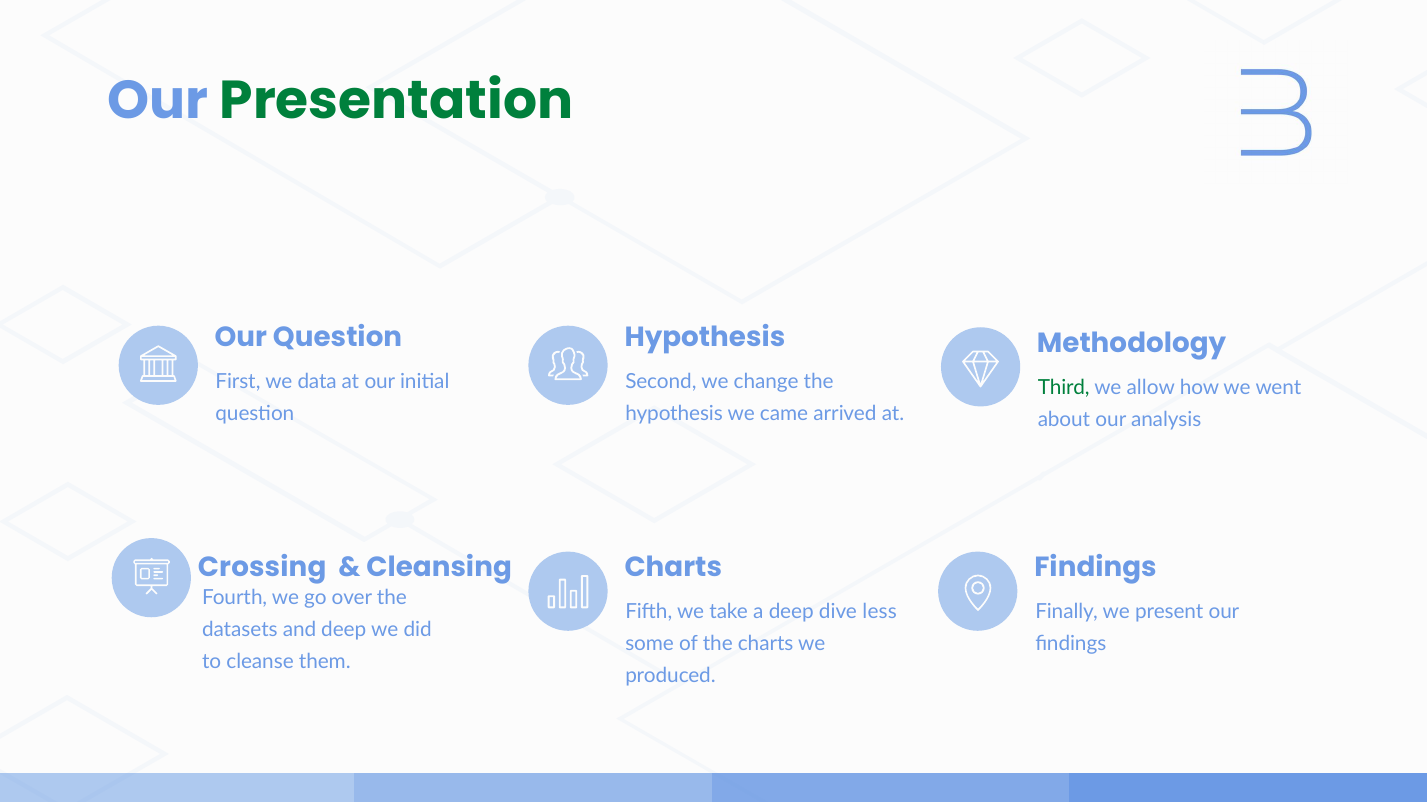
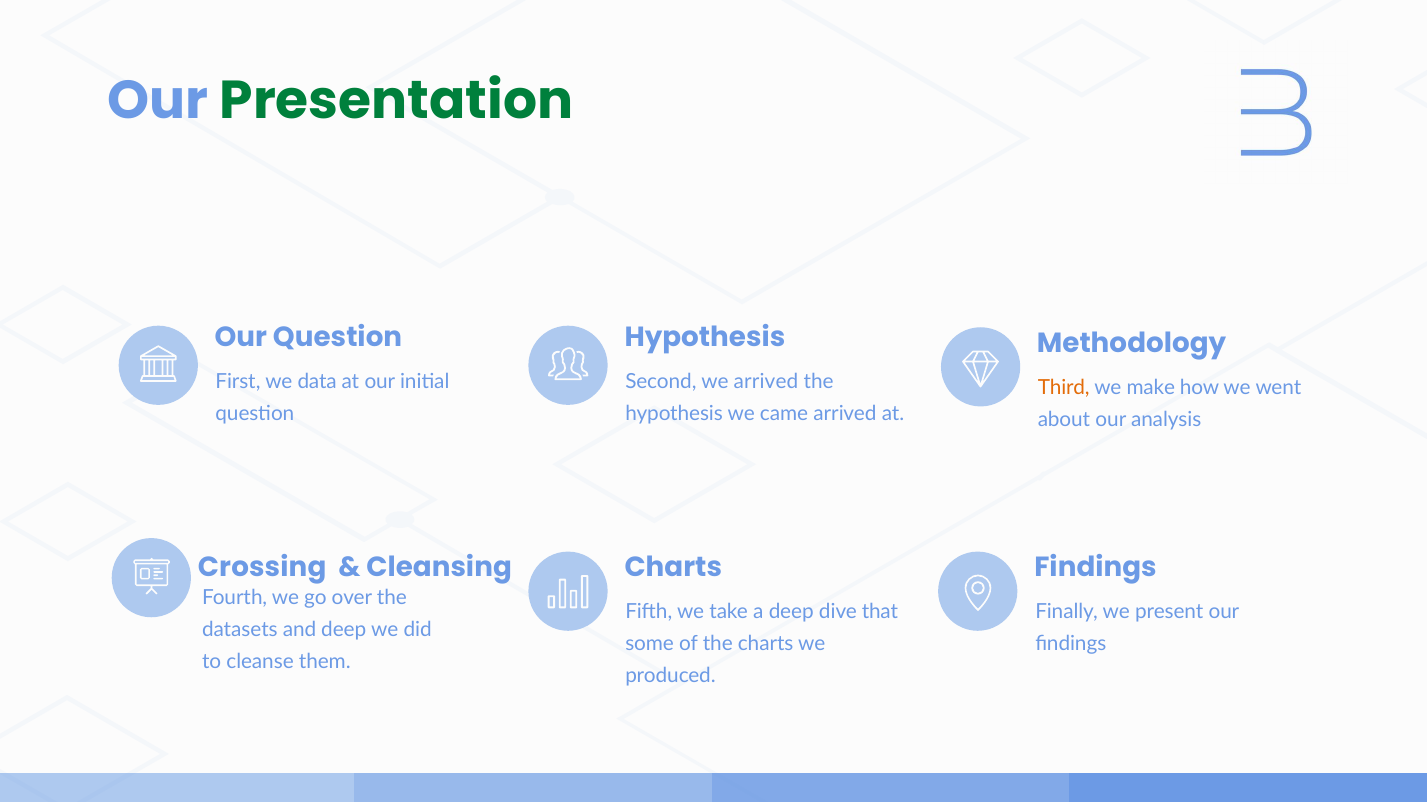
we change: change -> arrived (766, 382)
Third colour: green -> orange (1064, 388)
allow: allow -> make (1151, 388)
less: less -> that (880, 612)
